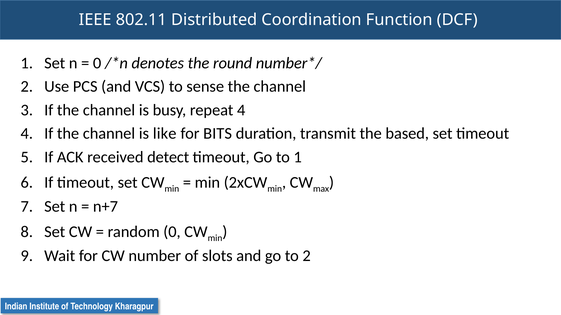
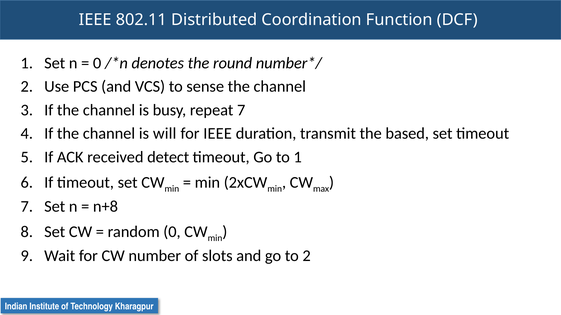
repeat 4: 4 -> 7 (241, 110)
like: like -> will (165, 134)
for BITS: BITS -> IEEE (218, 134)
n+7: n+7 -> n+8 (105, 207)
